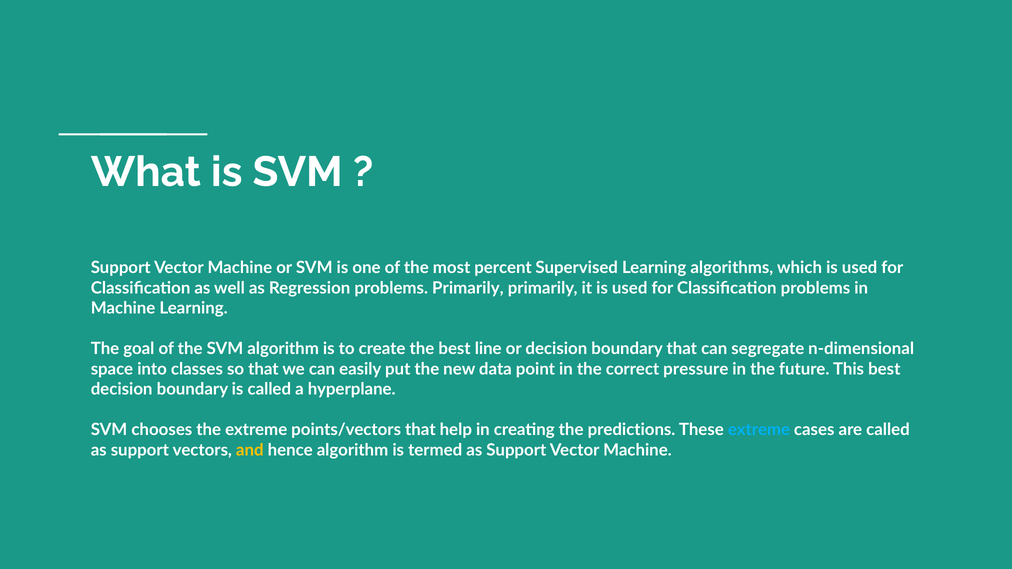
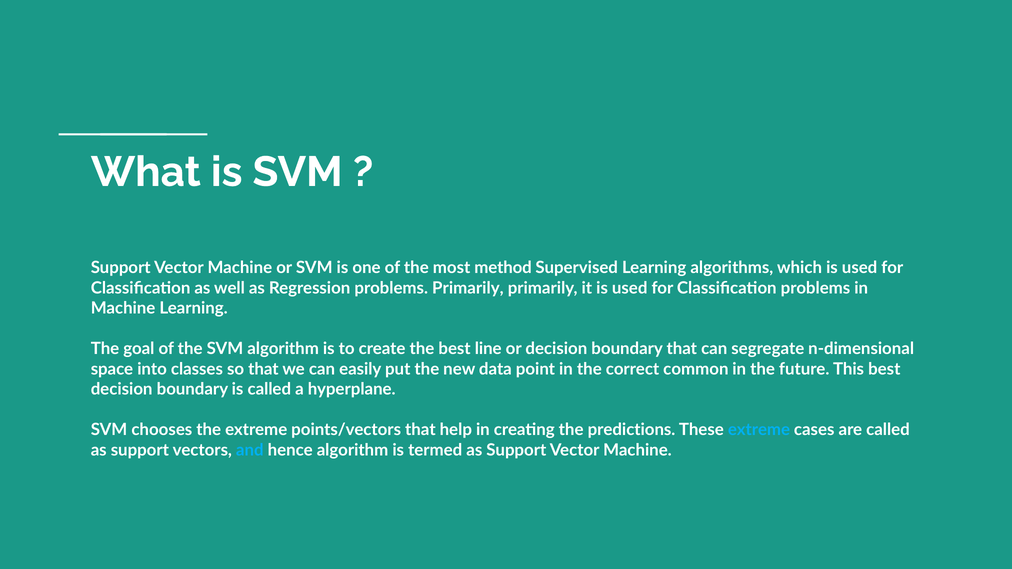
percent: percent -> method (503, 268)
pressure: pressure -> common (696, 369)
and colour: yellow -> light blue (250, 450)
